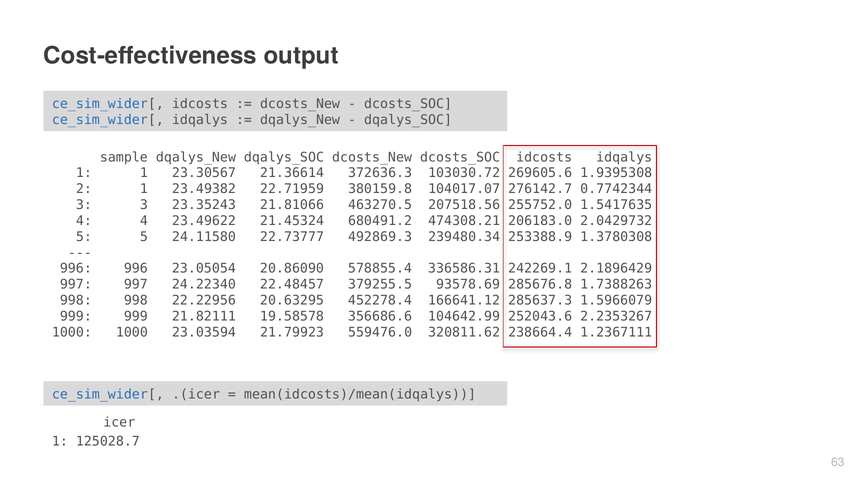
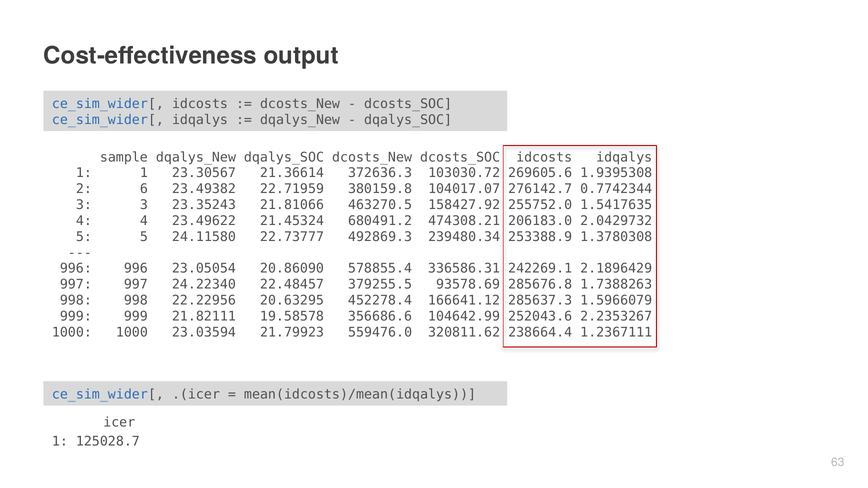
2 1: 1 -> 6 (144, 189)
207518.56: 207518.56 -> 158427.92 (464, 205)
